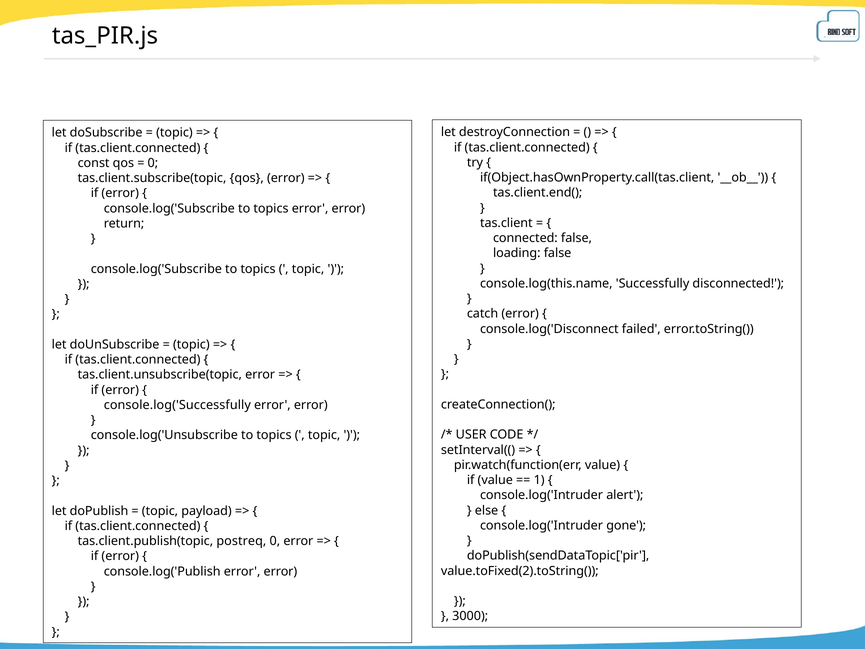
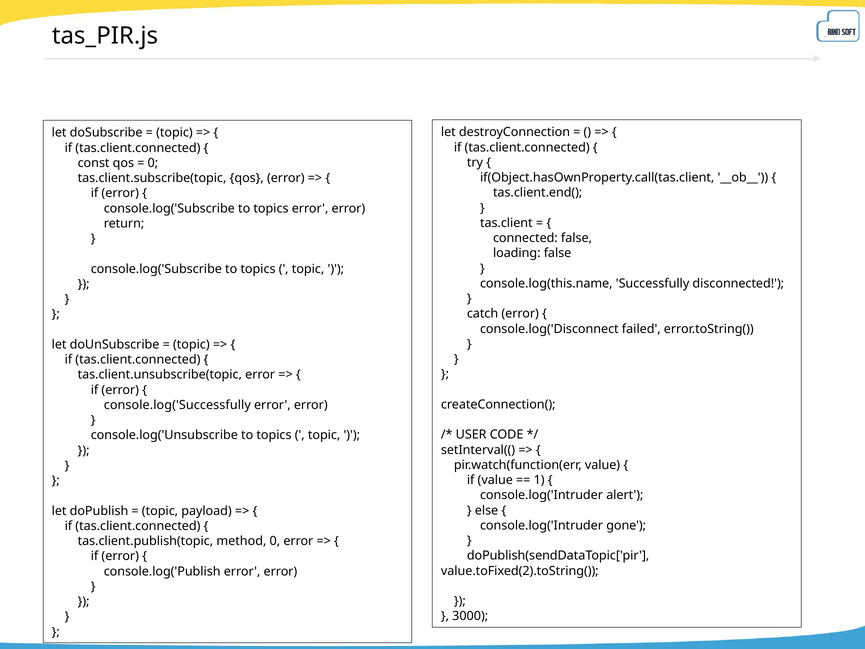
postreq: postreq -> method (241, 541)
